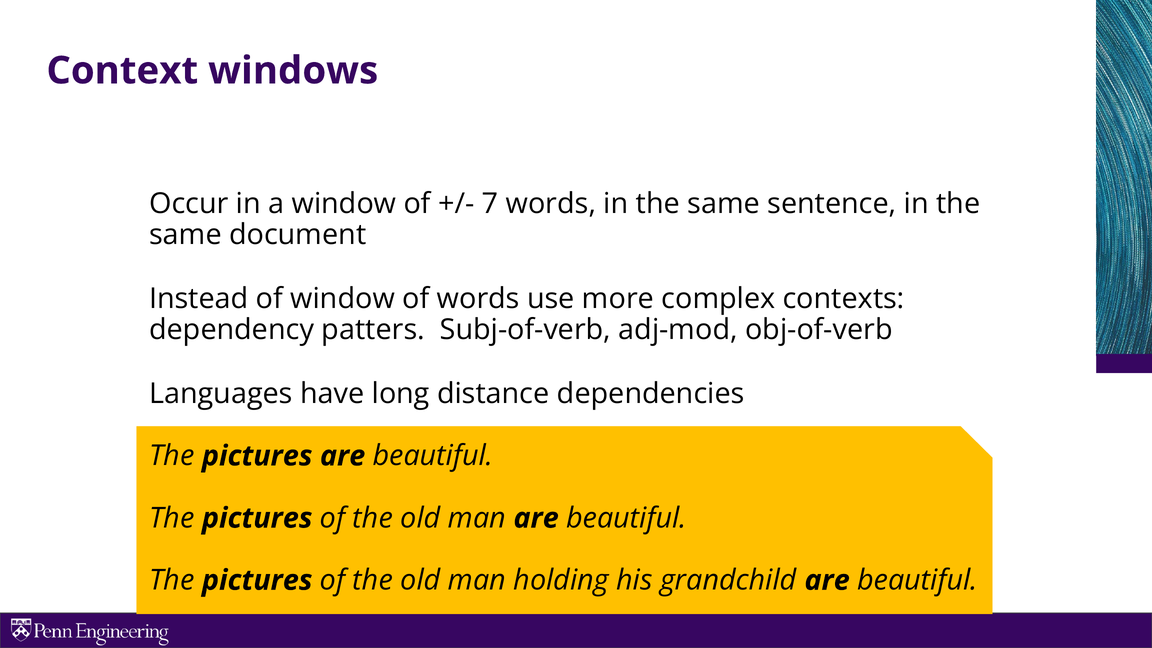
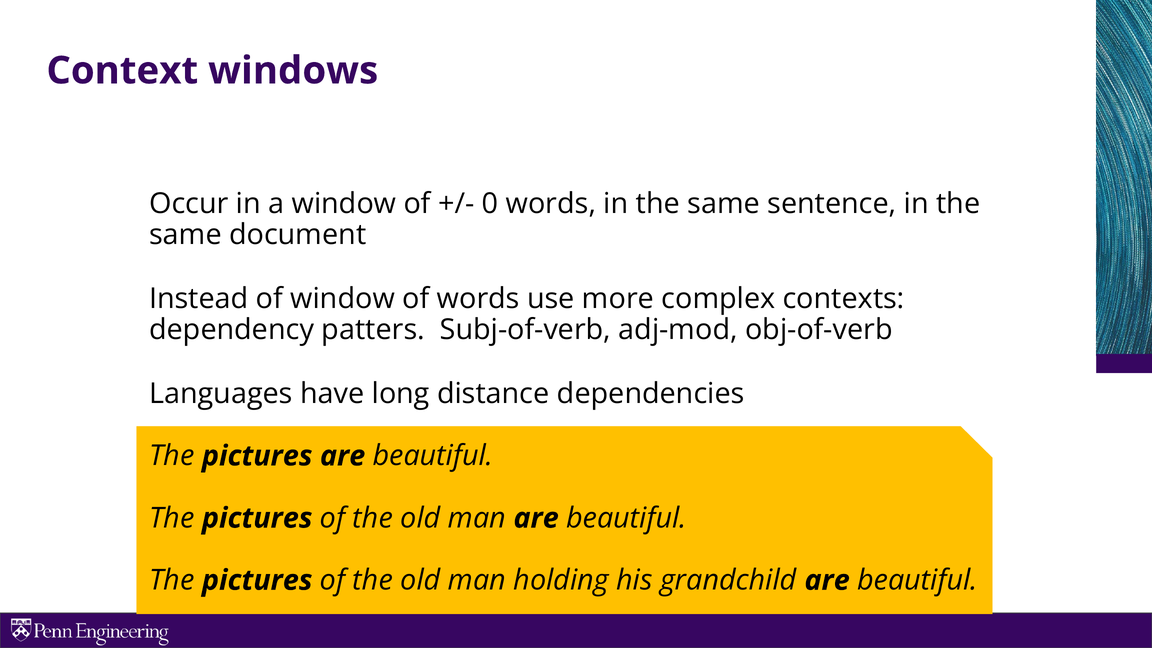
7: 7 -> 0 (490, 204)
